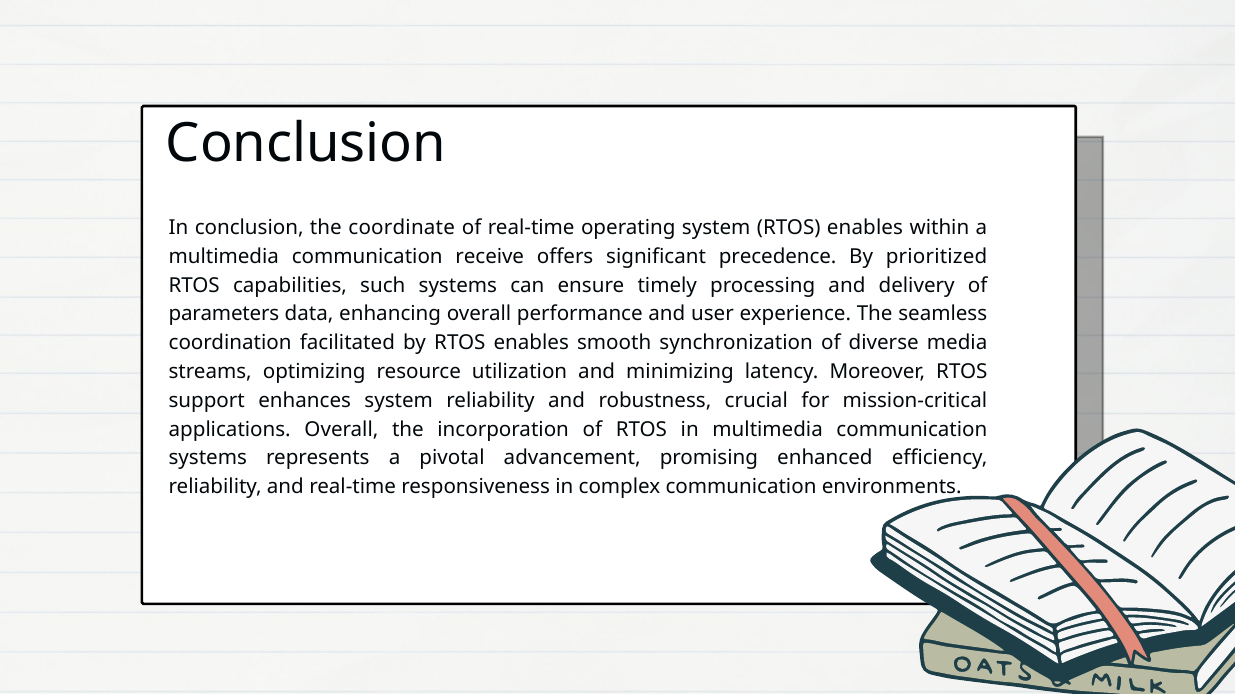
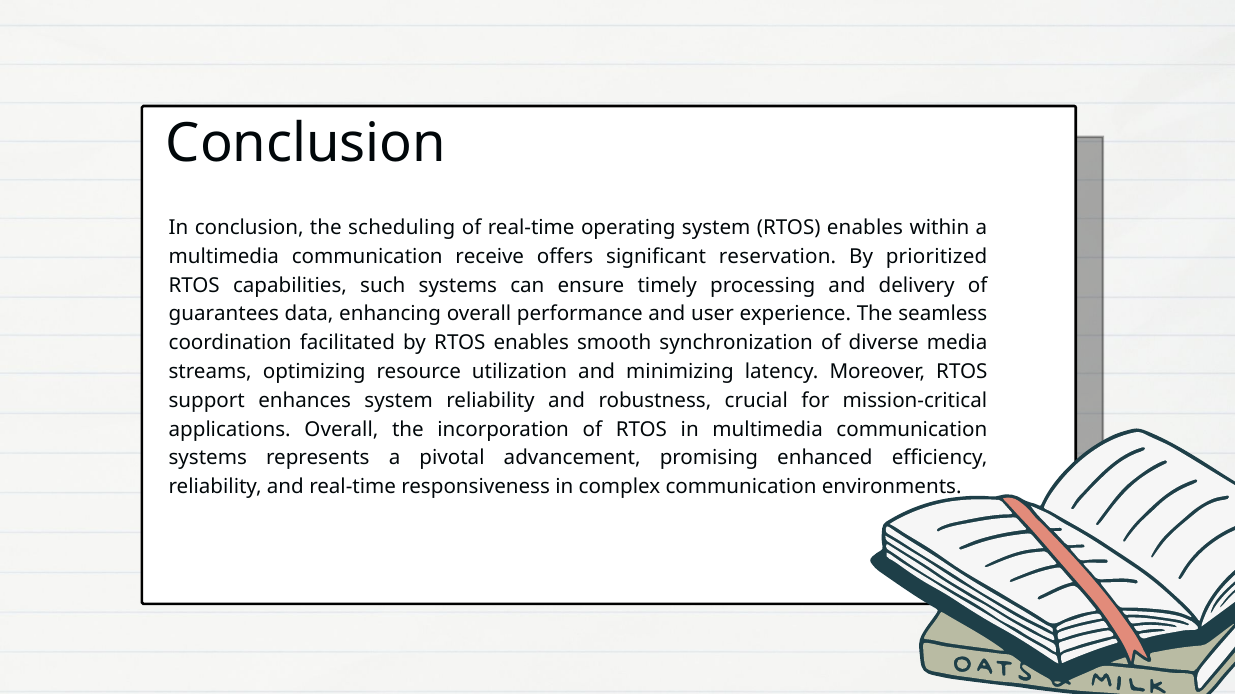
coordinate: coordinate -> scheduling (402, 228)
precedence: precedence -> reservation (778, 257)
parameters: parameters -> guarantees (224, 314)
